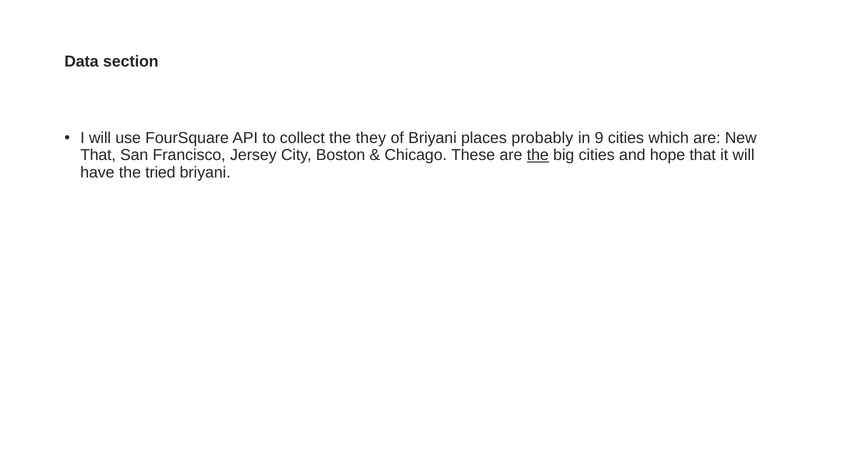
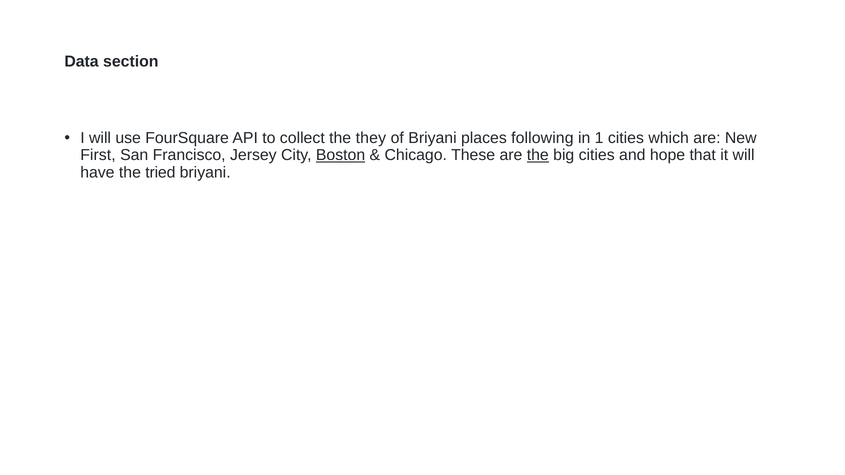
probably: probably -> following (542, 138)
9: 9 -> 1 (599, 138)
That: That -> First (98, 155)
Boston underline: none -> present (341, 155)
